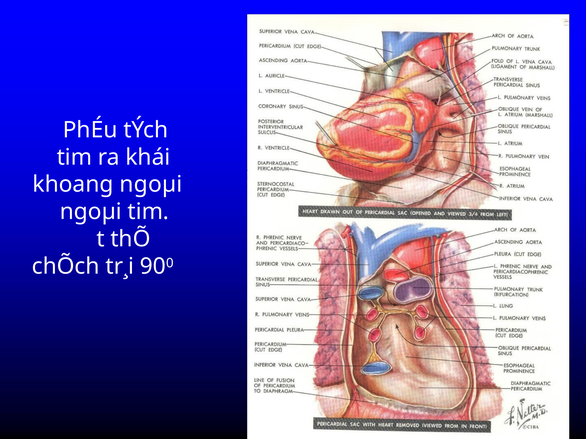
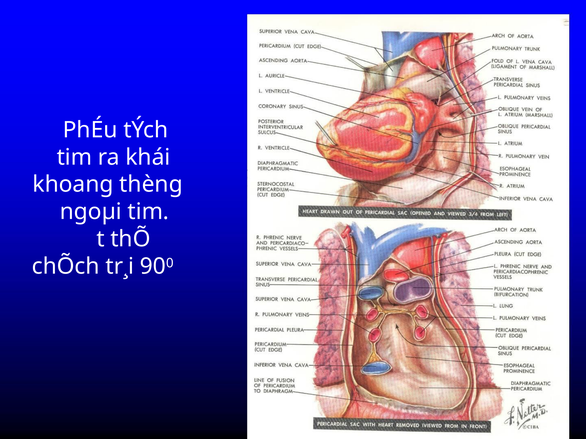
khoang ngoµi: ngoµi -> thèng (151, 185)
